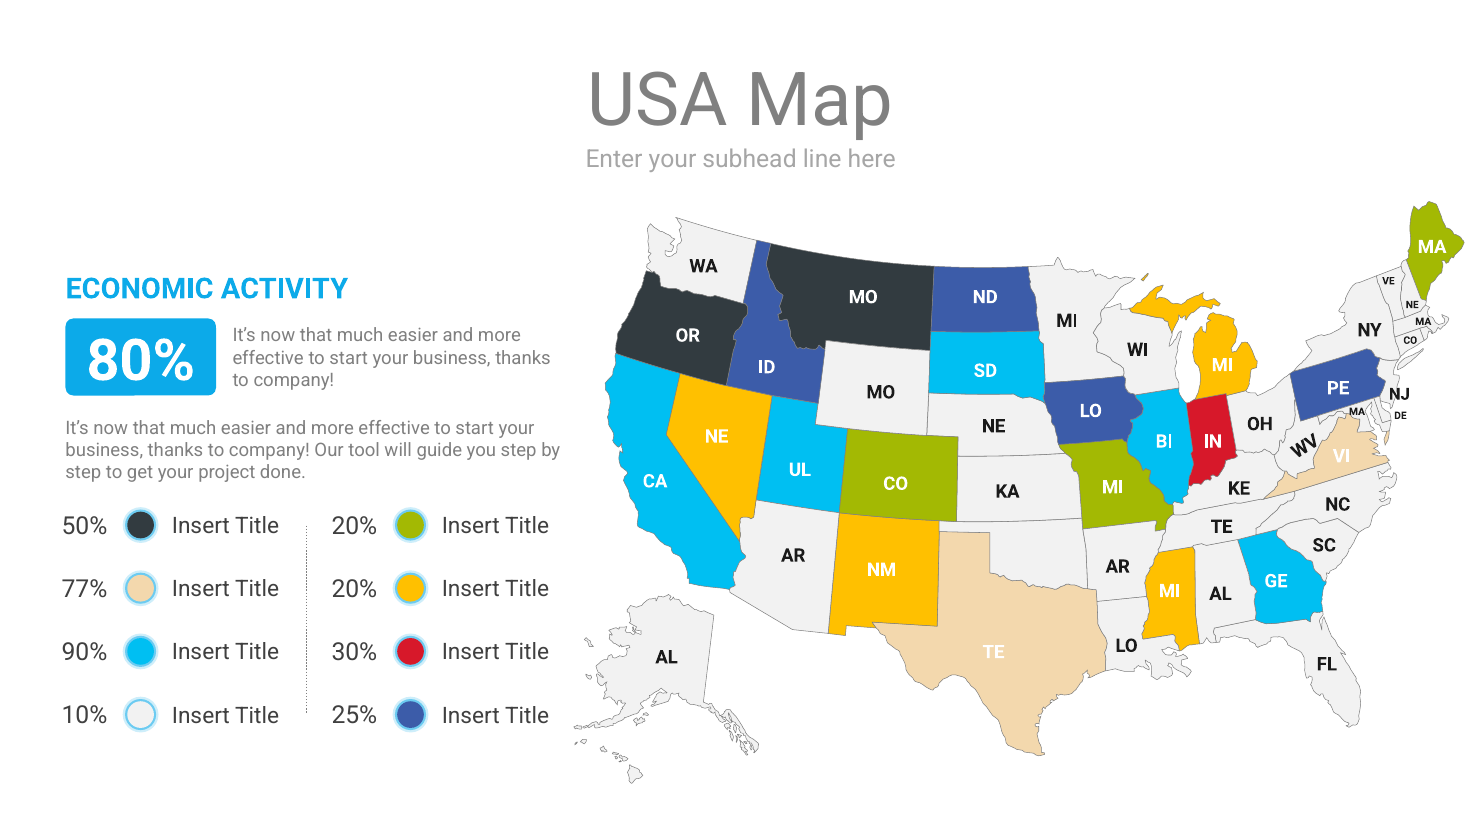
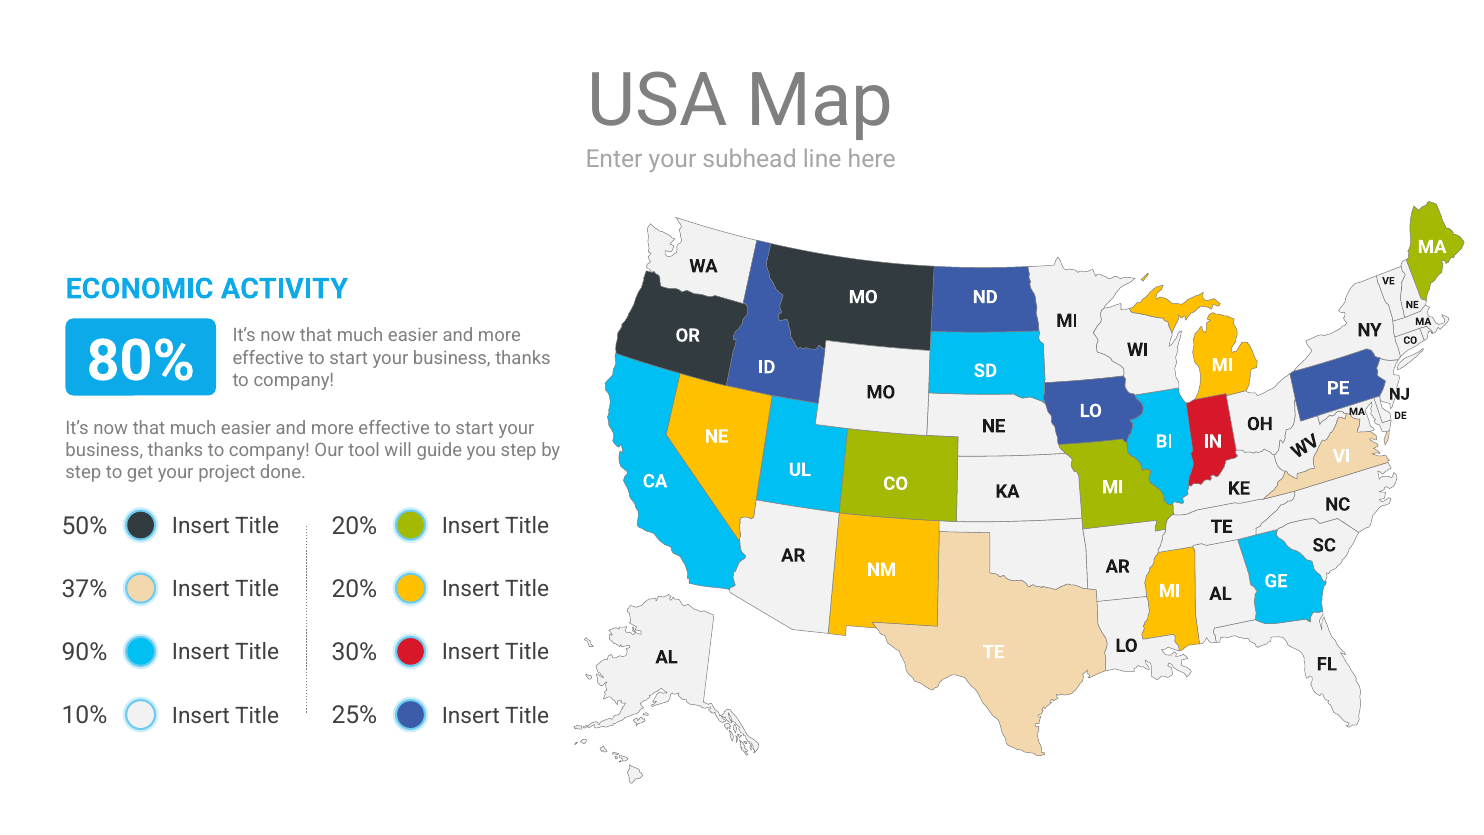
77%: 77% -> 37% (85, 589)
